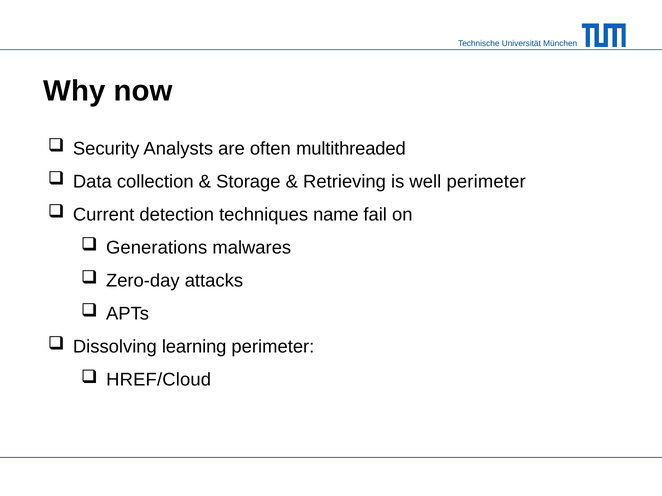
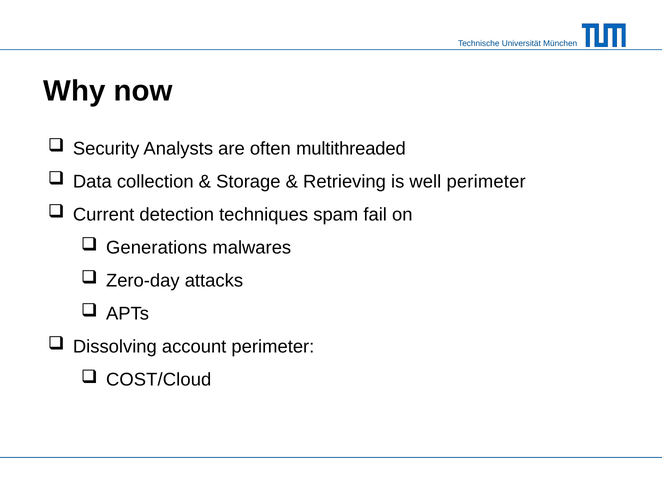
name: name -> spam (336, 215)
learning: learning -> account (194, 347)
HREF/Cloud: HREF/Cloud -> COST/Cloud (159, 380)
